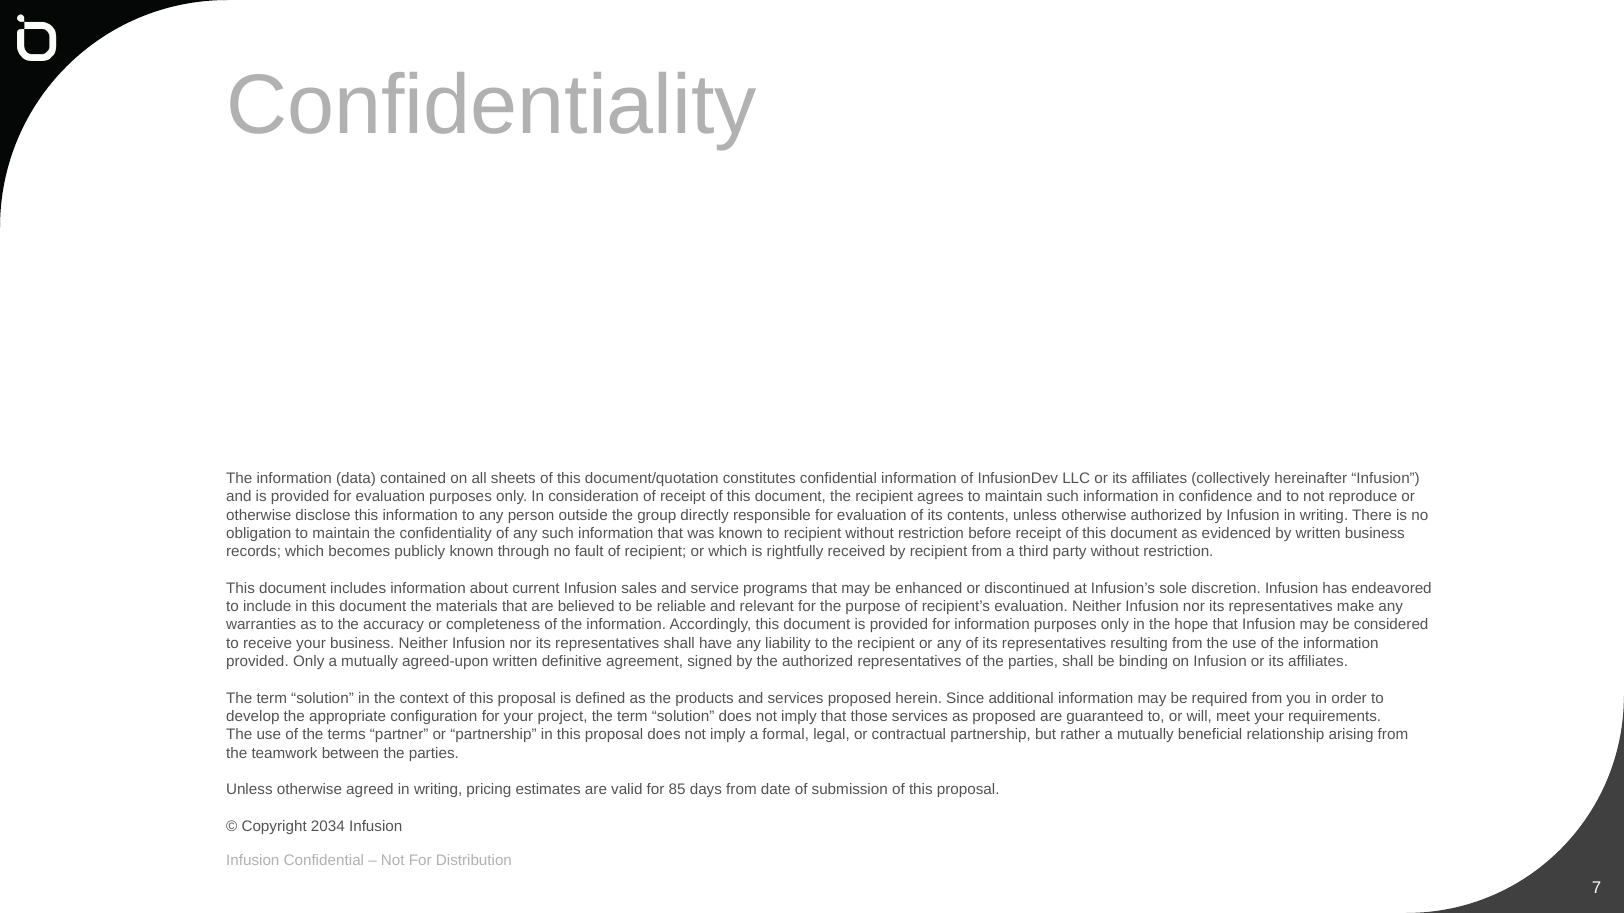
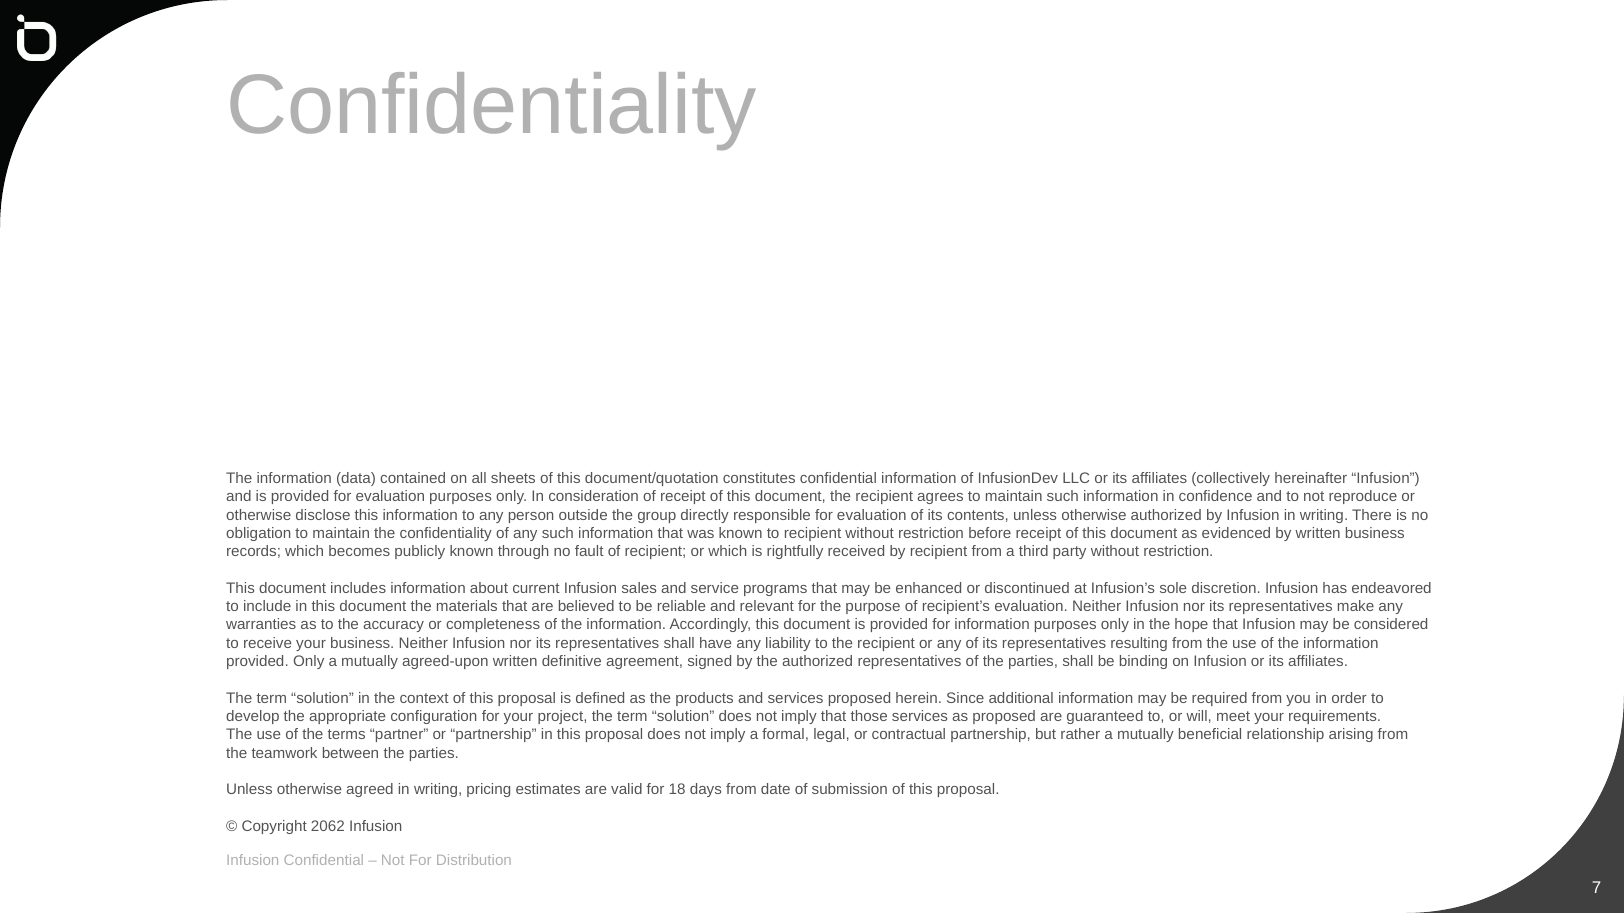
85: 85 -> 18 (677, 790)
2034: 2034 -> 2062 (328, 827)
